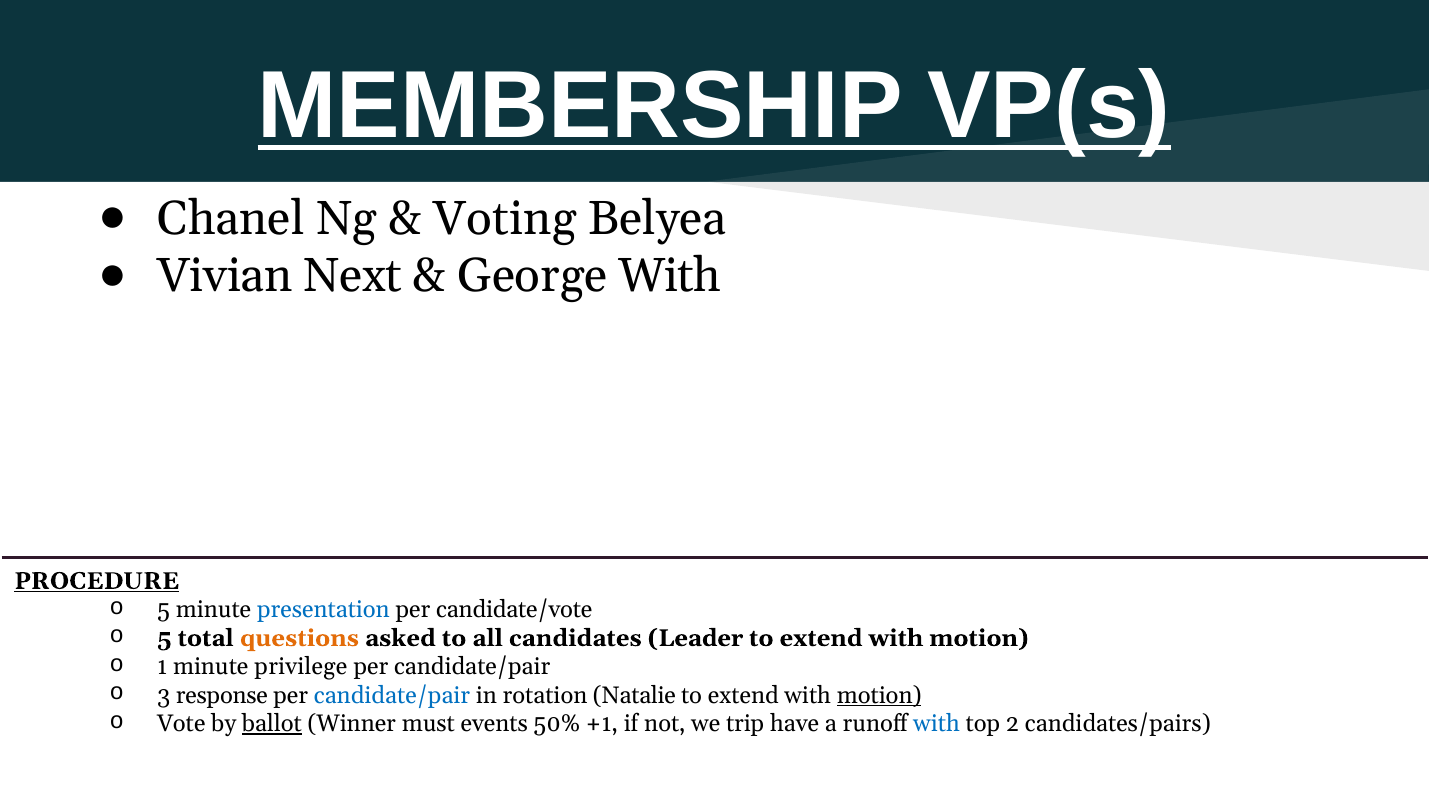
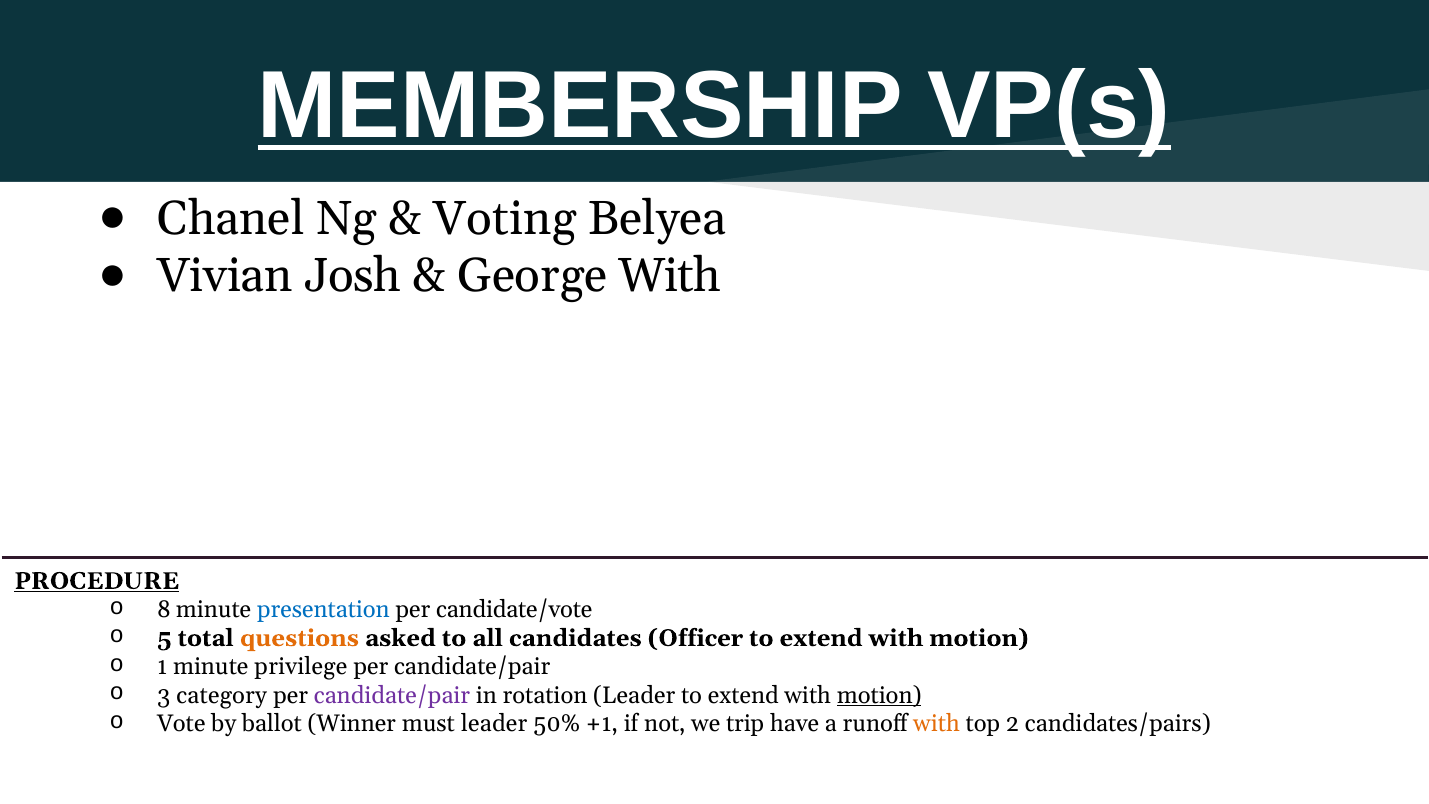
Next: Next -> Josh (353, 276)
5: 5 -> 8 (164, 609)
Leader: Leader -> Officer (695, 638)
response: response -> category (222, 695)
candidate/pair colour: blue -> purple (392, 695)
rotation Natalie: Natalie -> Leader (634, 695)
ballot underline: present -> none (272, 724)
must events: events -> leader (494, 724)
with colour: blue -> orange (937, 724)
